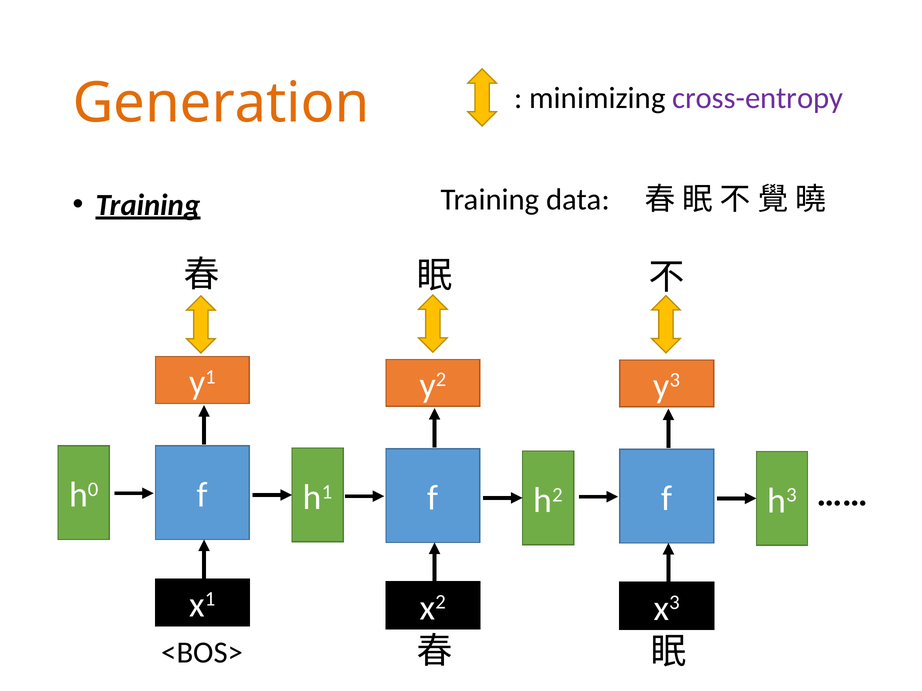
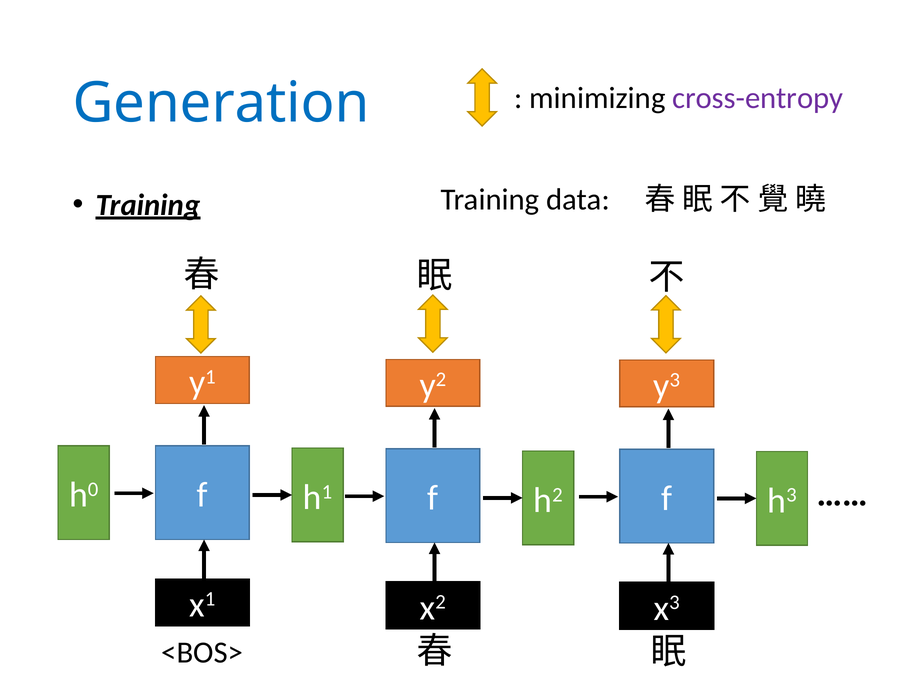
Generation colour: orange -> blue (221, 103)
